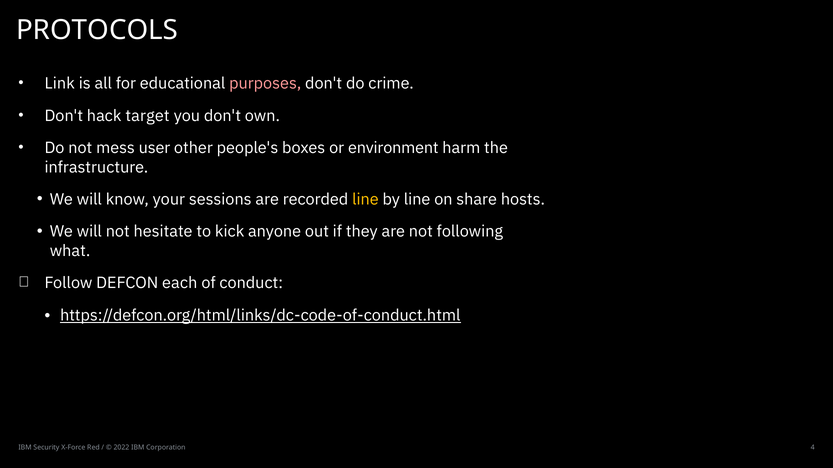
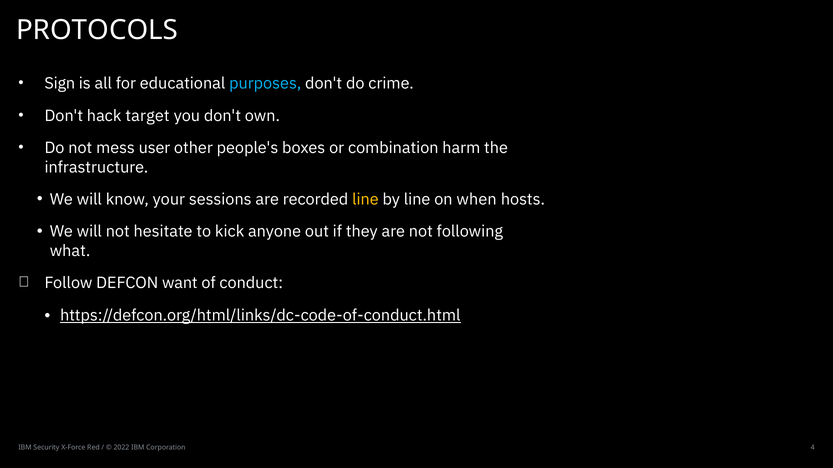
Link: Link -> Sign (60, 84)
purposes colour: pink -> light blue (265, 84)
environment: environment -> combination (393, 148)
share: share -> when (477, 200)
each: each -> want (180, 283)
